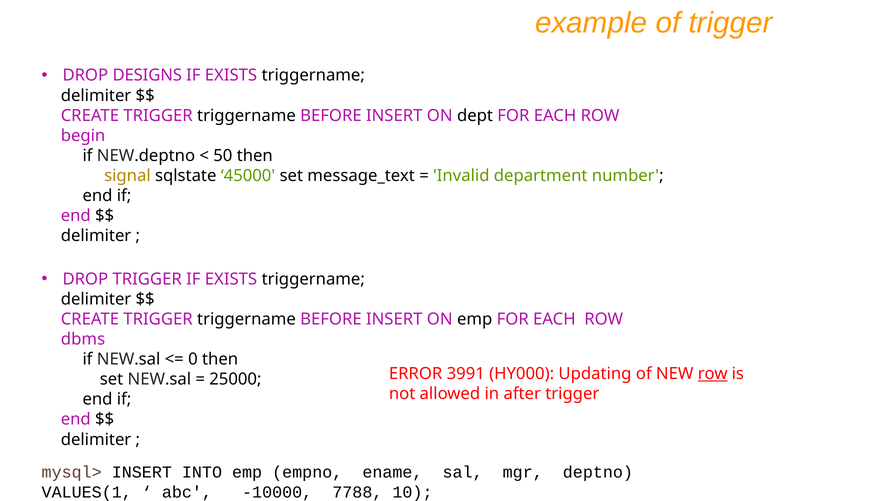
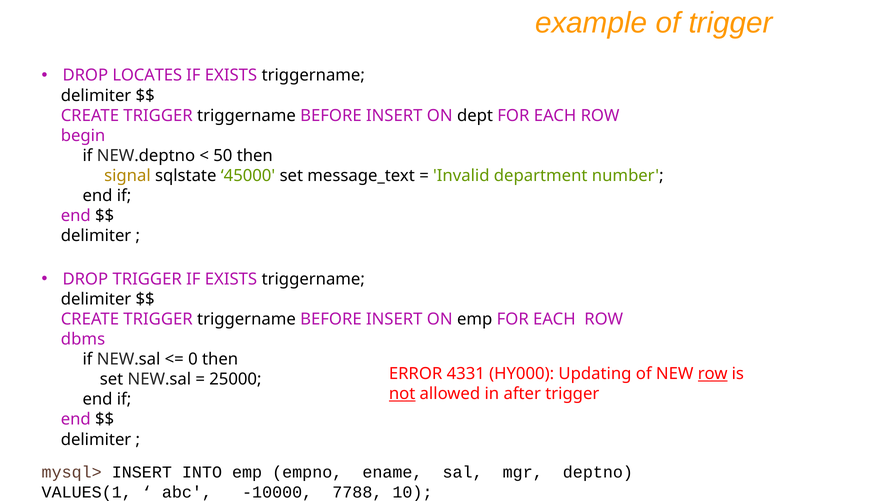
DESIGNS: DESIGNS -> LOCATES (147, 75)
3991: 3991 -> 4331 (466, 374)
not underline: none -> present (402, 394)
